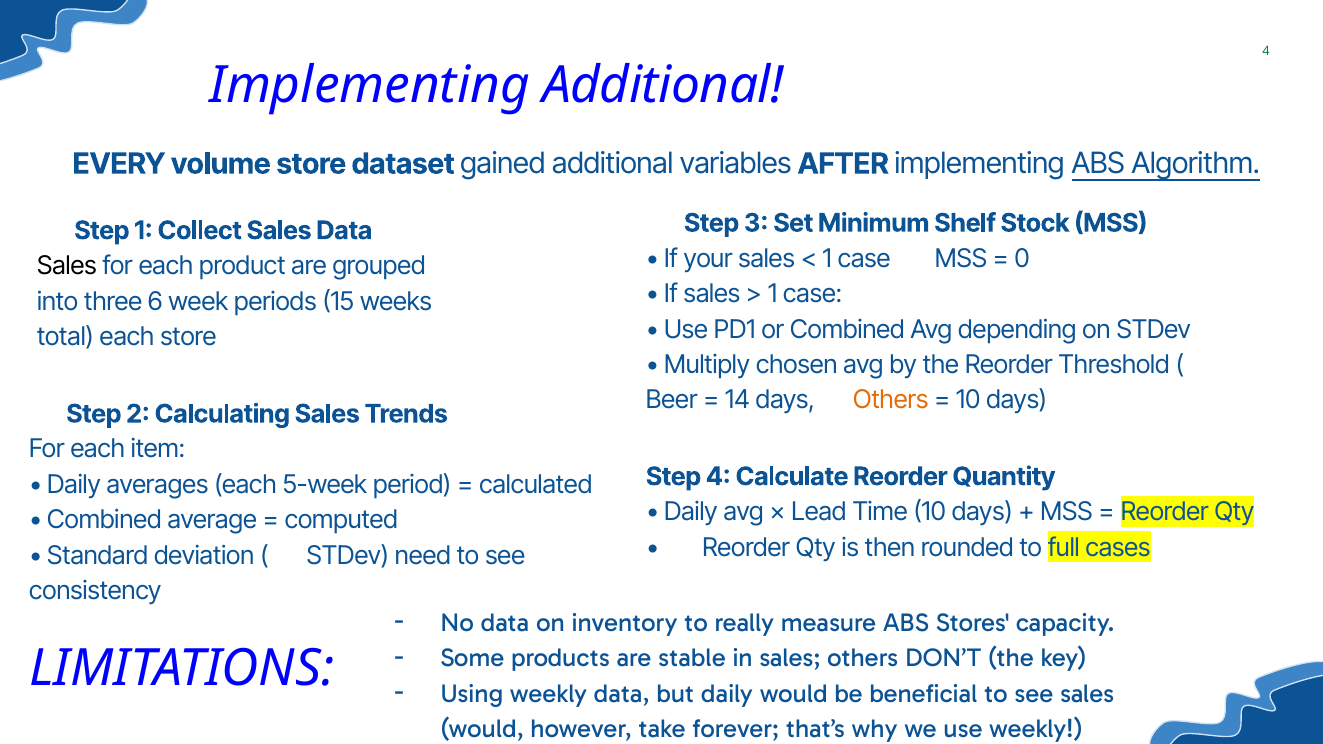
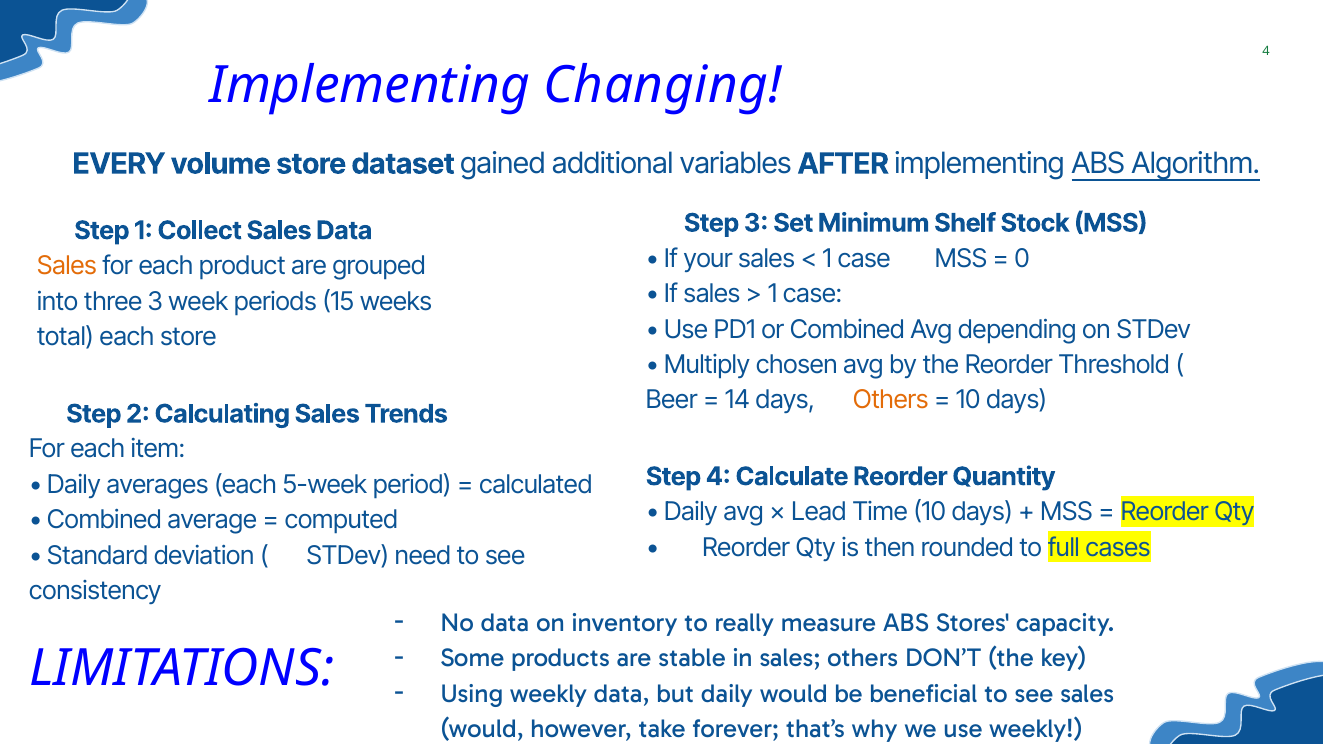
Implementing Additional: Additional -> Changing (663, 85)
Sales colour: black -> orange (67, 266)
three 6: 6 -> 3 (155, 302)
